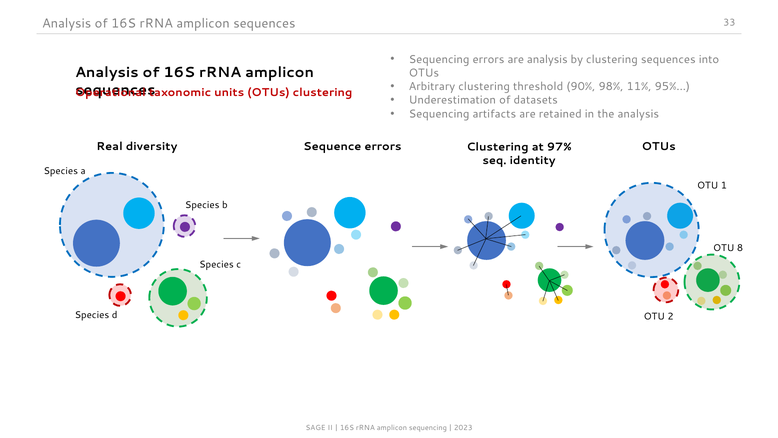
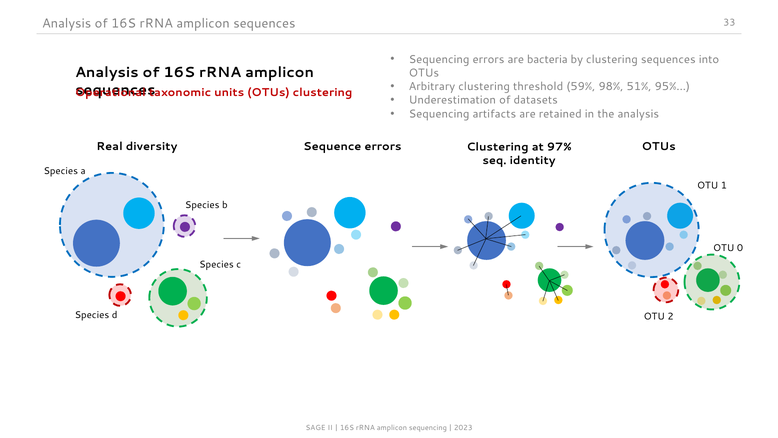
are analysis: analysis -> bacteria (547, 59)
90%: 90% -> 59% (581, 87)
11%: 11% -> 51% (639, 87)
8: 8 -> 0 (740, 248)
